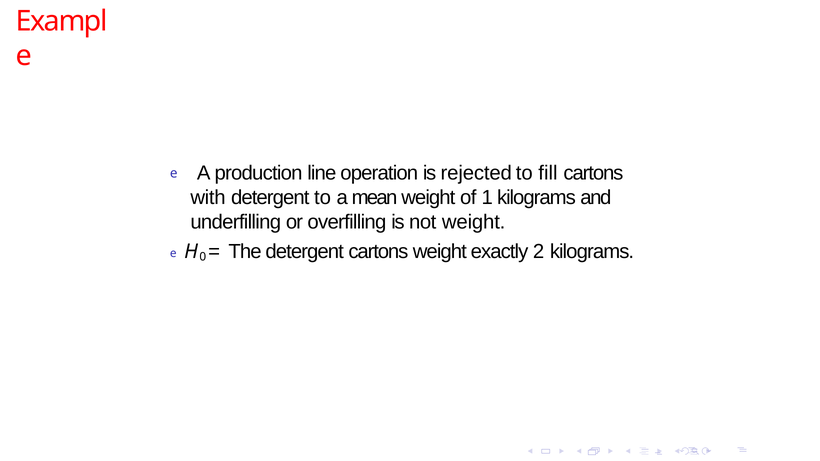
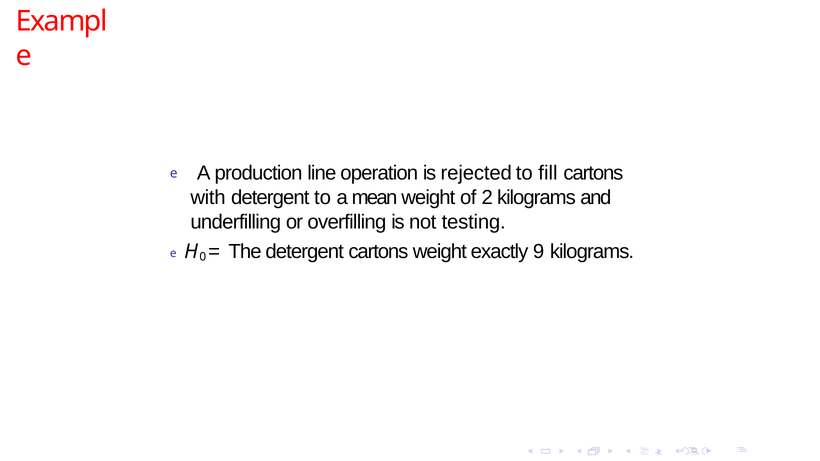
1: 1 -> 2 (487, 198)
not weight: weight -> testing (474, 222)
2: 2 -> 9 (539, 252)
